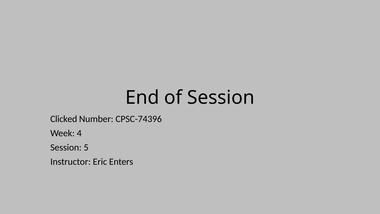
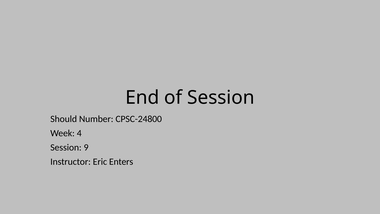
Clicked: Clicked -> Should (64, 119)
CPSC-74396: CPSC-74396 -> CPSC-24800 (139, 119)
5: 5 -> 9 (86, 147)
